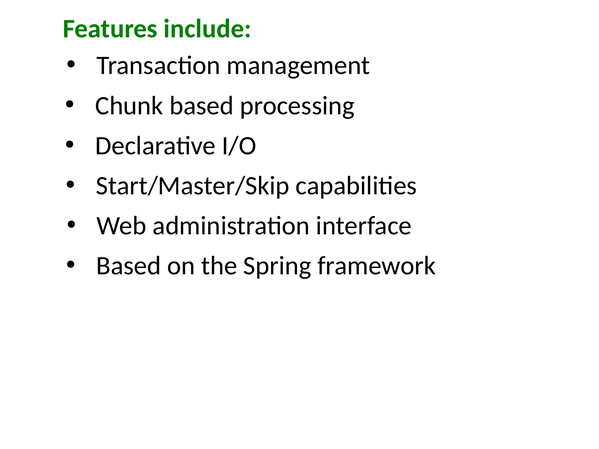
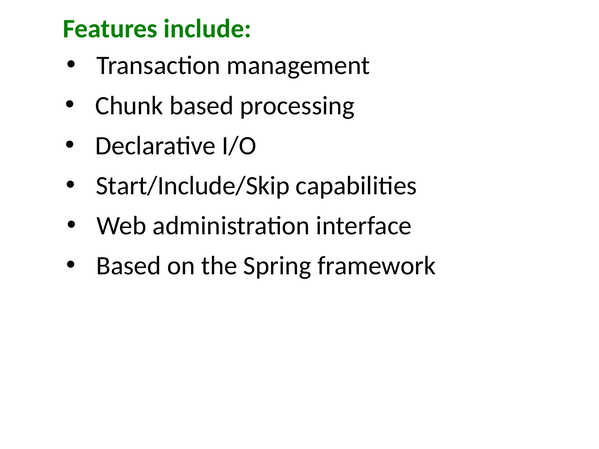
Start/Master/Skip: Start/Master/Skip -> Start/Include/Skip (193, 186)
